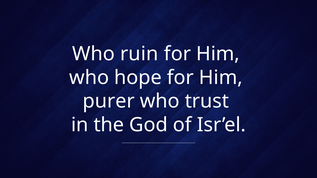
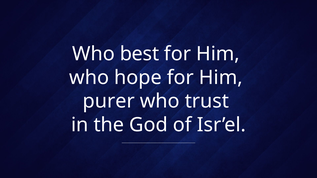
ruin: ruin -> best (139, 54)
